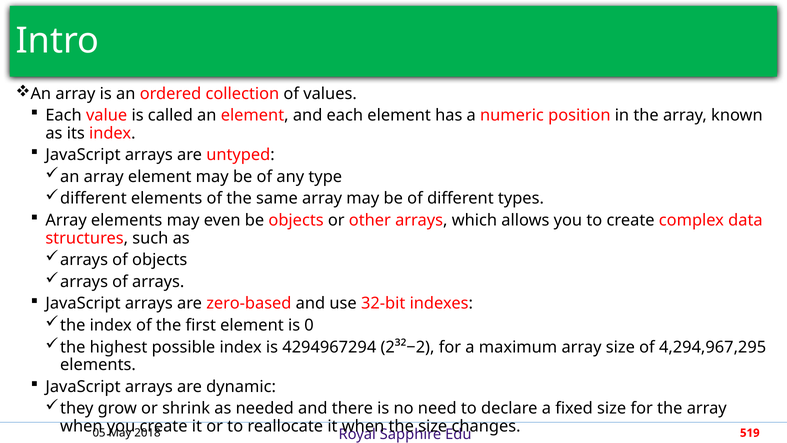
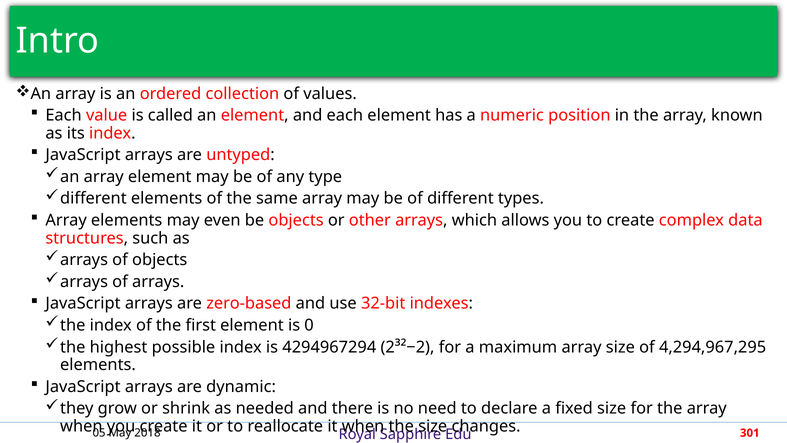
519: 519 -> 301 (750, 433)
